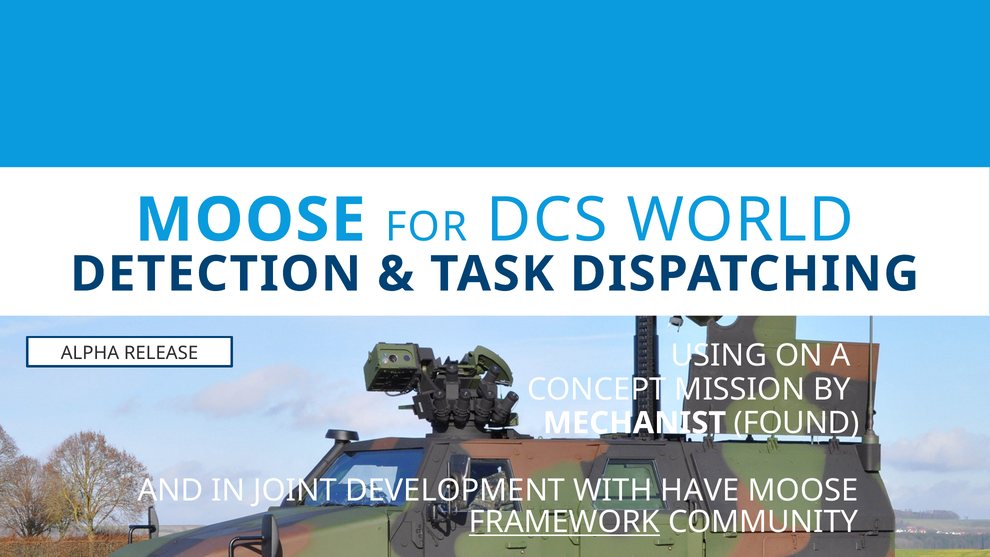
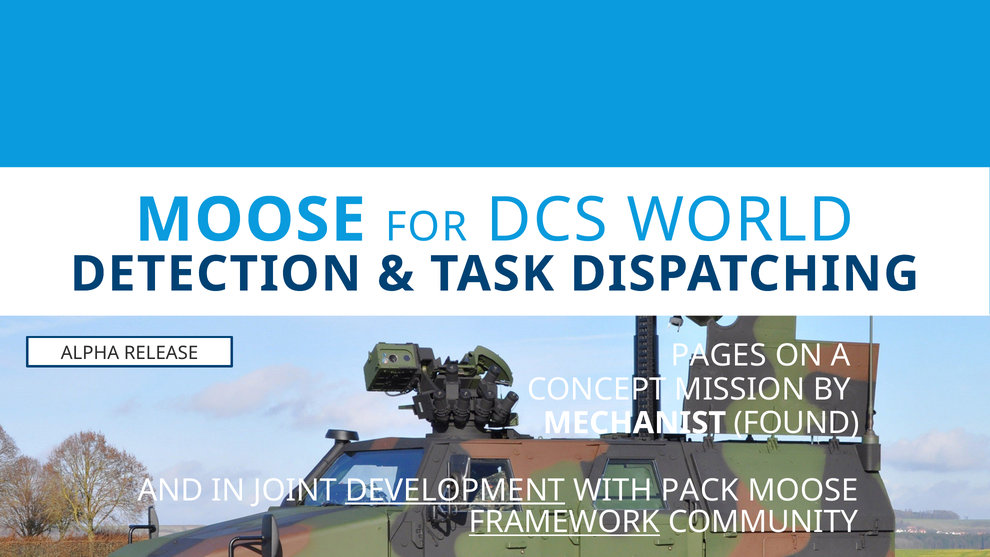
USING: USING -> PAGES (719, 356)
DEVELOPMENT underline: none -> present (455, 490)
HAVE: HAVE -> PACK (700, 490)
